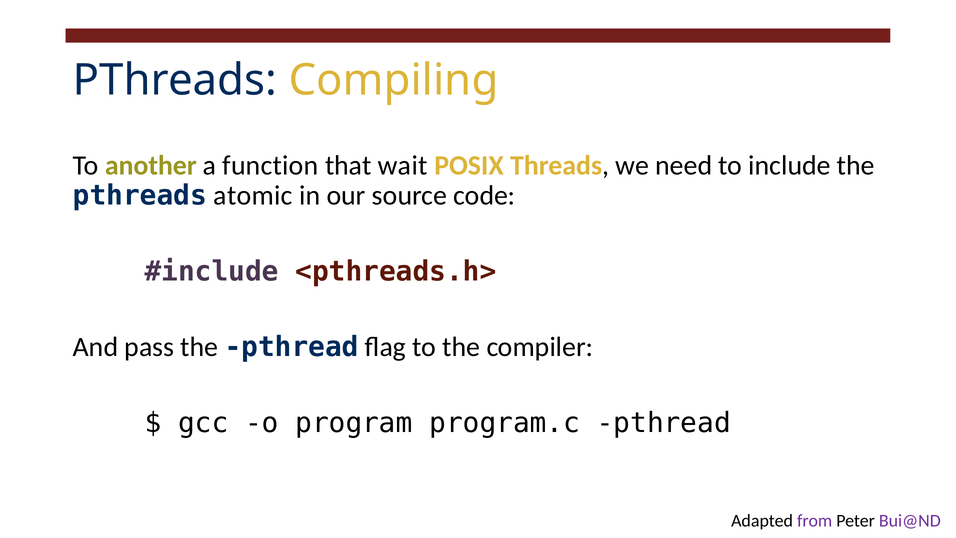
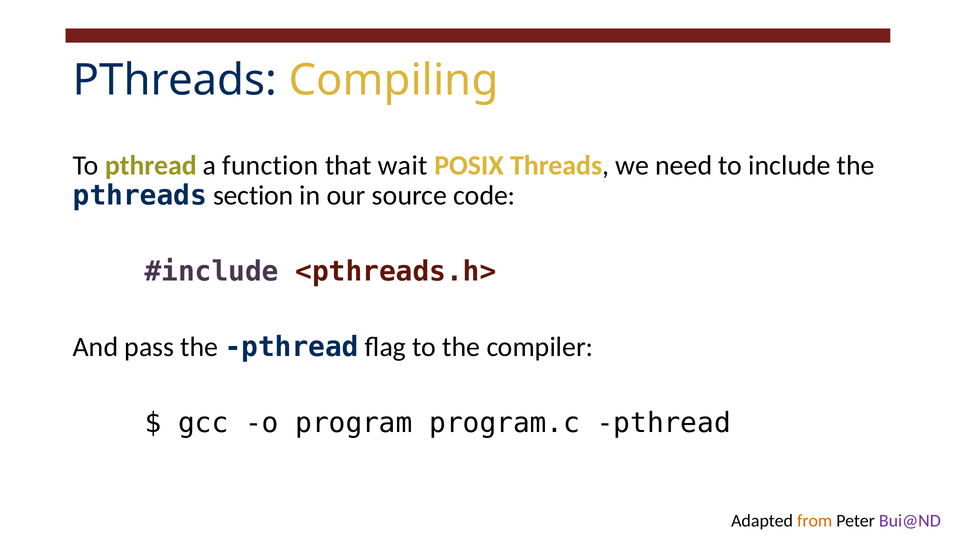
To another: another -> pthread (151, 165)
atomic: atomic -> section (253, 195)
from colour: purple -> orange (815, 520)
